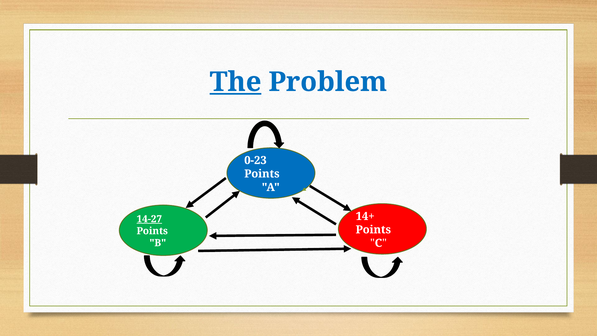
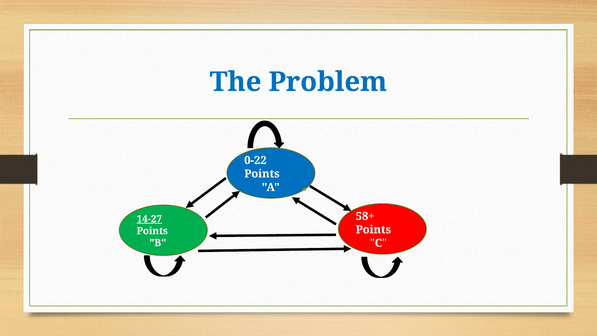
The underline: present -> none (236, 82)
0-23: 0-23 -> 0-22 (255, 160)
14+: 14+ -> 58+ (365, 216)
